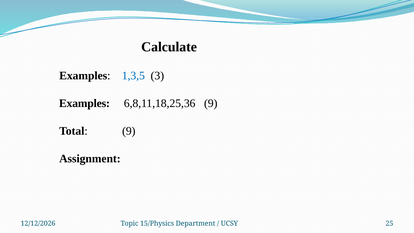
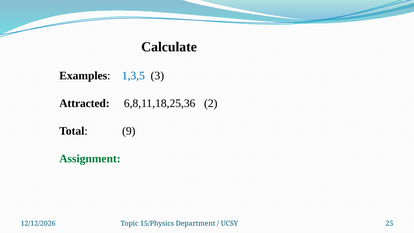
Examples: Examples -> Attracted (84, 103)
6,8,11,18,25,36 9: 9 -> 2 (211, 103)
Assignment colour: black -> green (90, 159)
